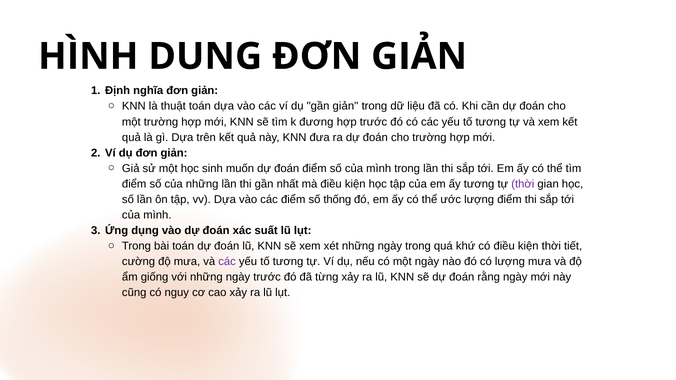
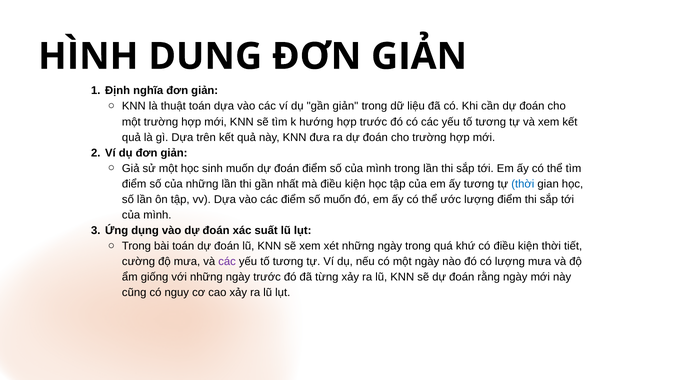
đương: đương -> hướng (316, 122)
thời colour: purple -> blue (523, 184)
số thống: thống -> muốn (337, 200)
